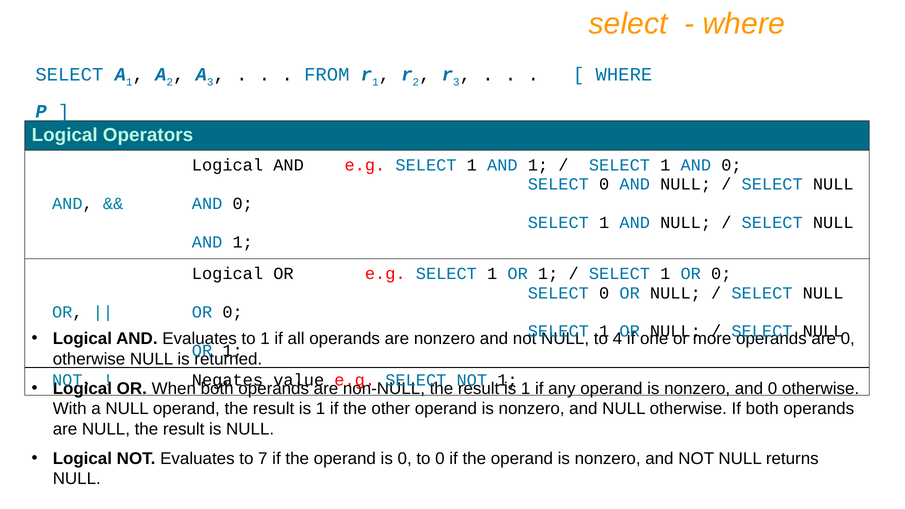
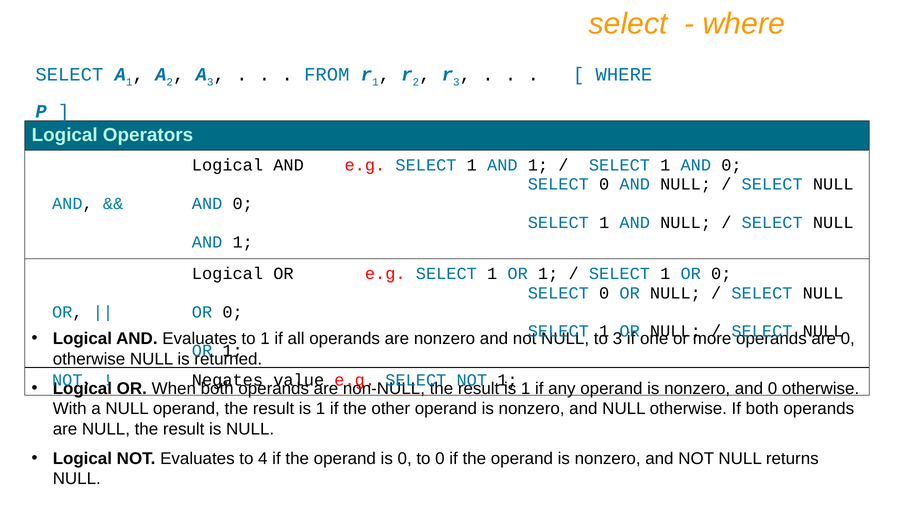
4: 4 -> 3 (617, 339)
7: 7 -> 4 (263, 459)
